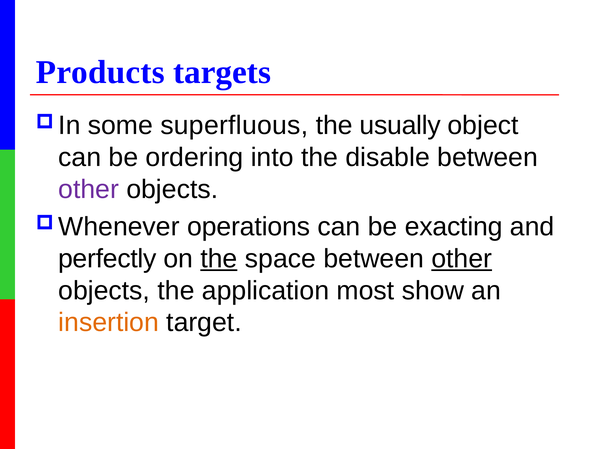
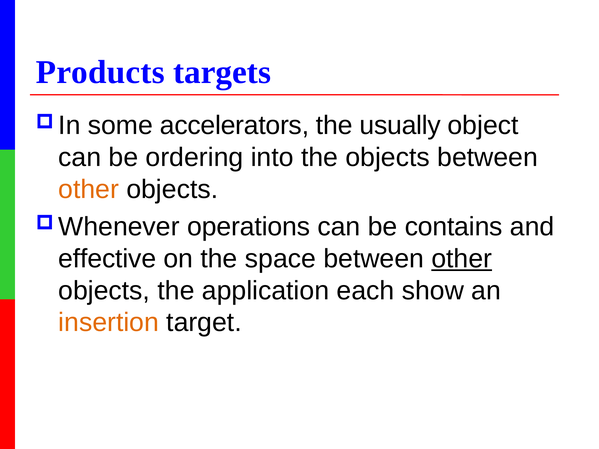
superfluous: superfluous -> accelerators (234, 126)
the disable: disable -> objects (388, 158)
other colour: purple -> orange (89, 190)
exacting: exacting -> contains (454, 227)
perfectly: perfectly -> effective (107, 259)
the underline: present -> none (219, 259)
most: most -> each (365, 291)
